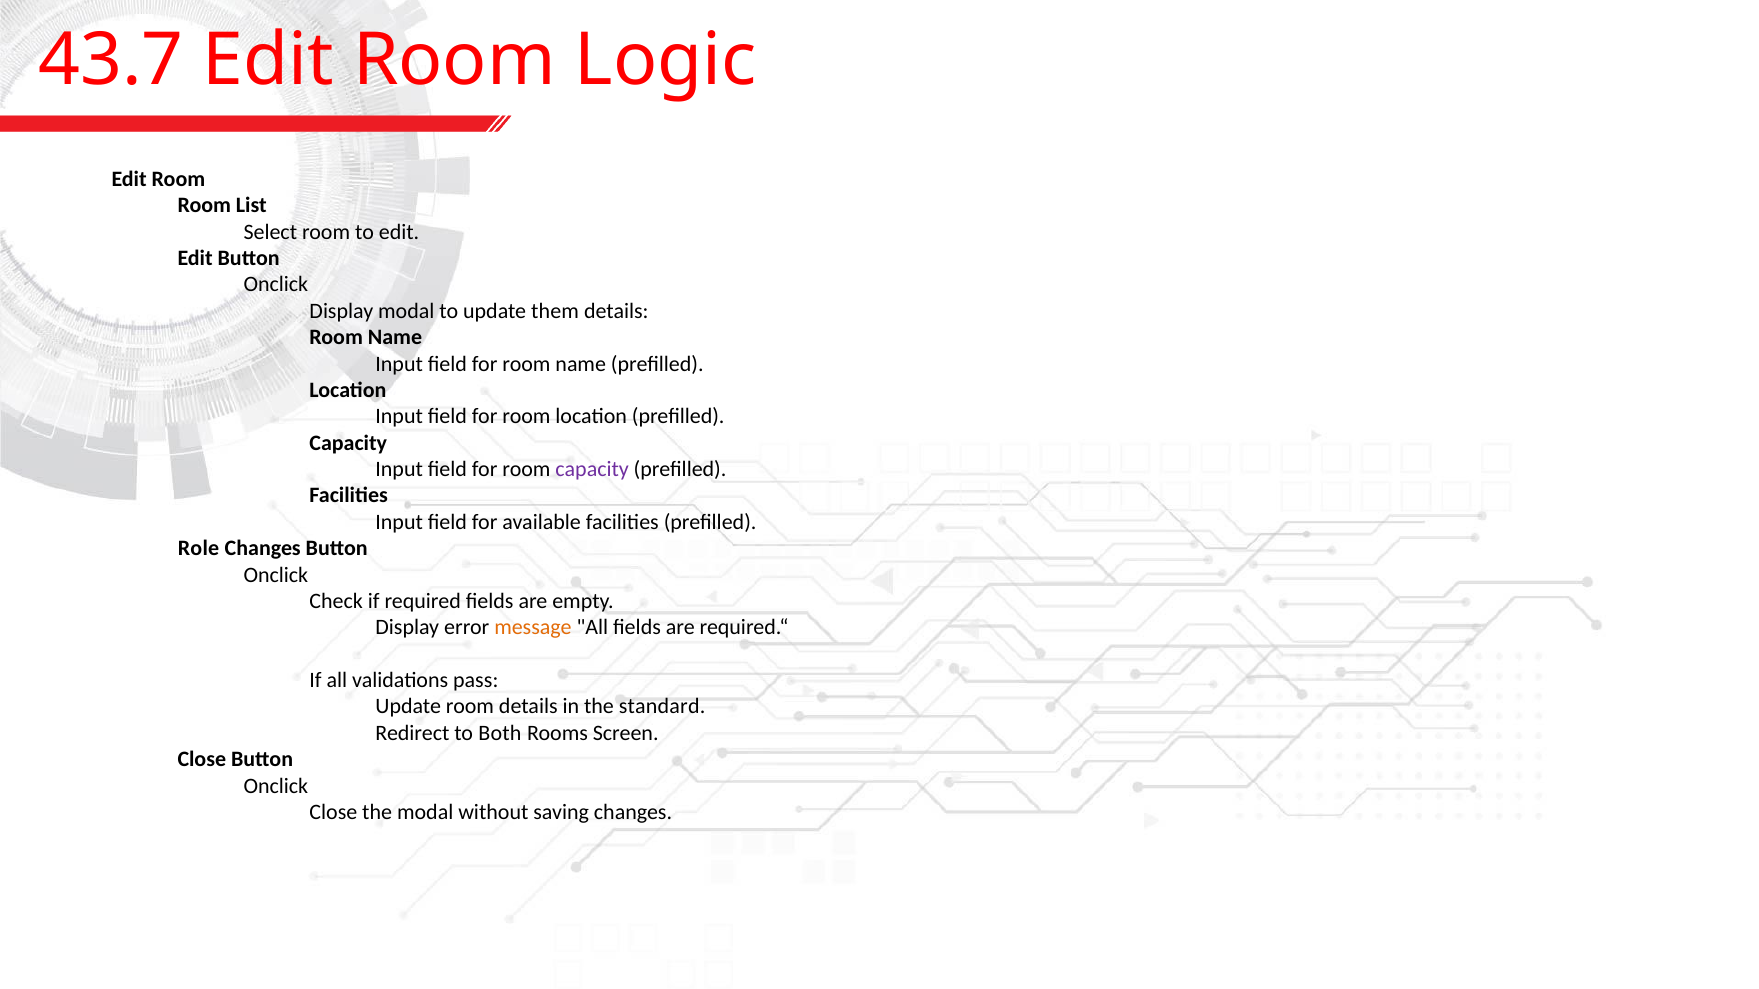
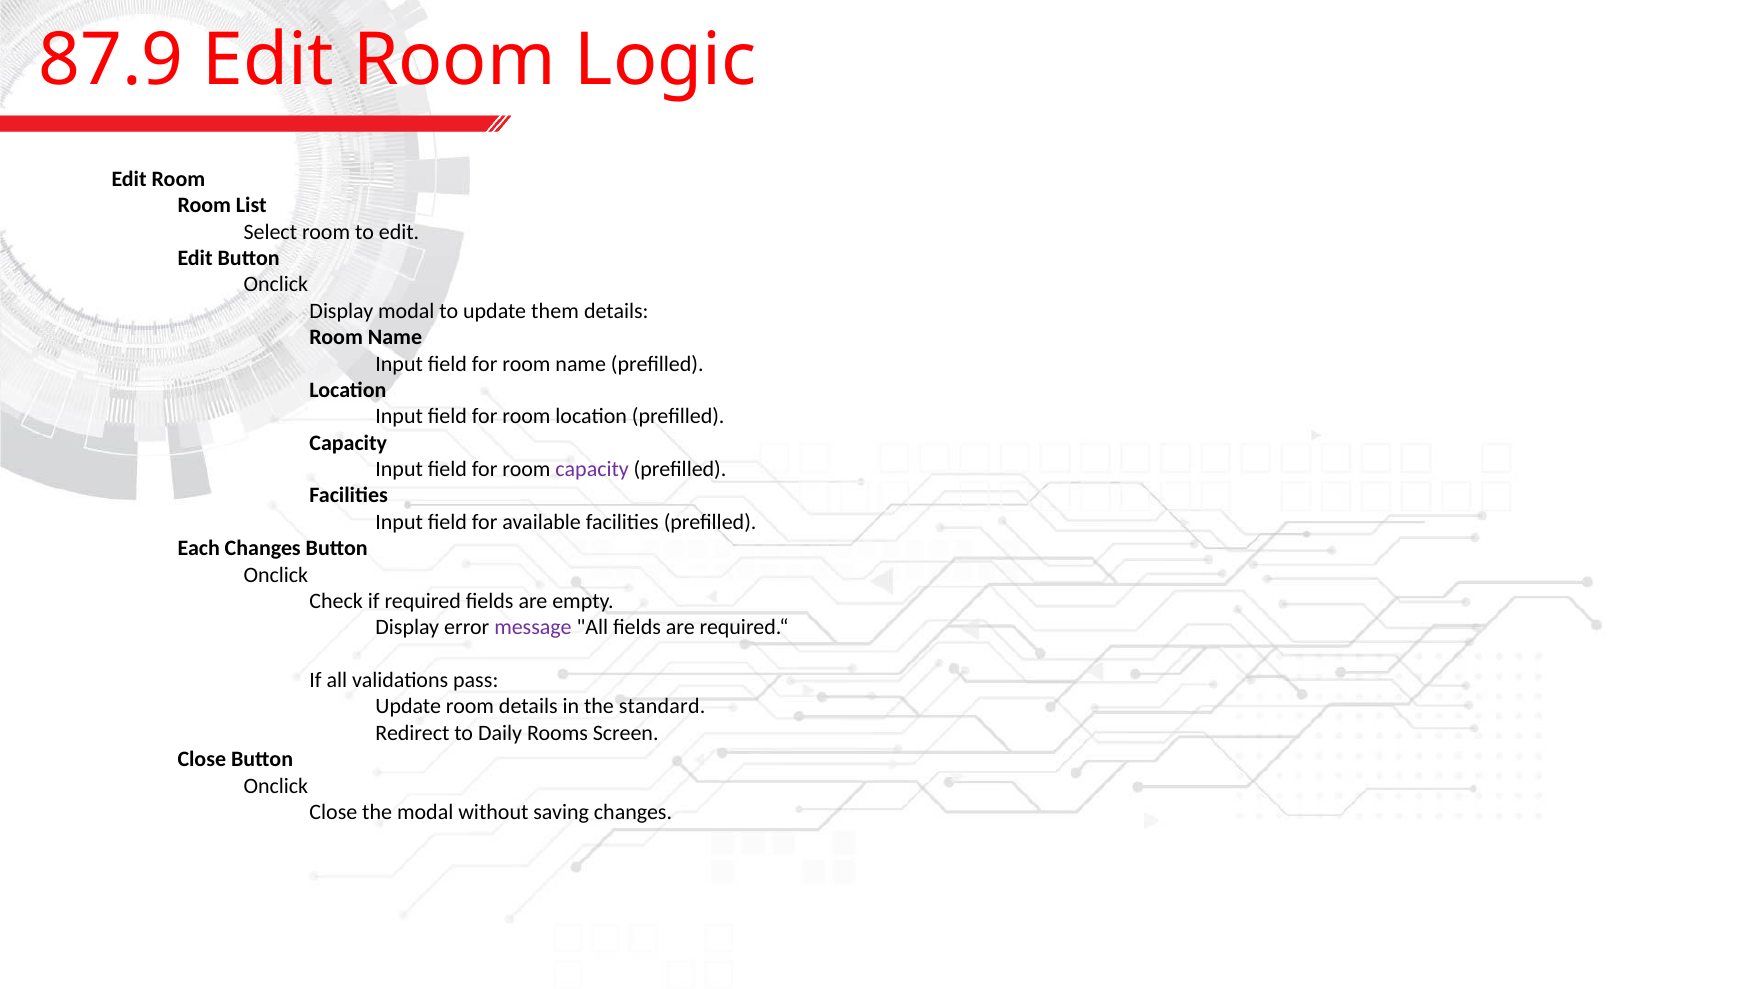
43.7: 43.7 -> 87.9 (111, 60)
Role: Role -> Each (199, 549)
message colour: orange -> purple (533, 628)
Both: Both -> Daily (500, 733)
